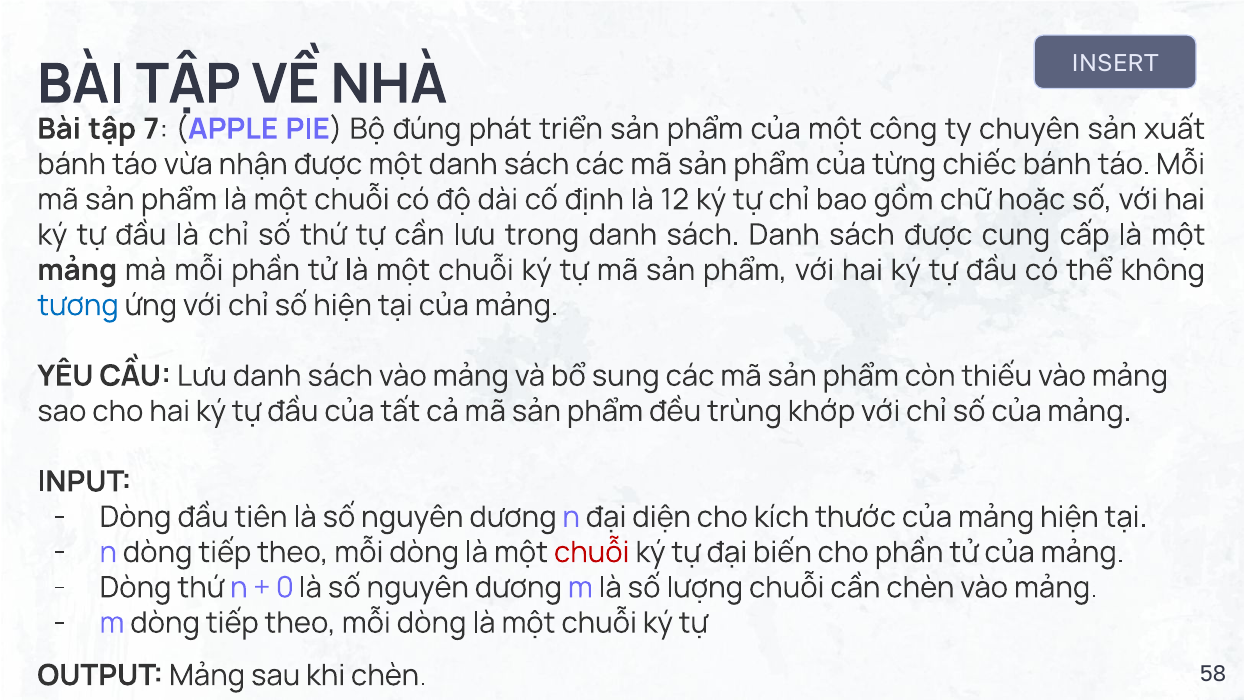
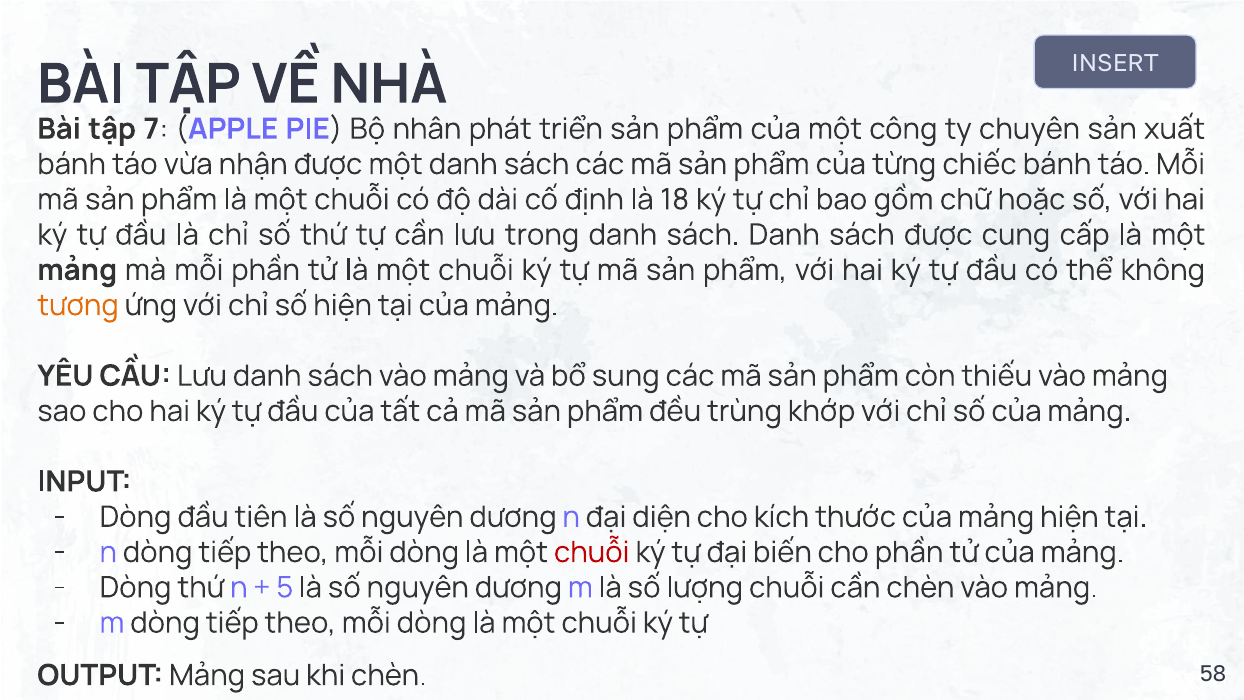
đúng: đúng -> nhân (427, 129)
12: 12 -> 18 (675, 200)
tương colour: blue -> orange (78, 305)
0: 0 -> 5 (285, 587)
